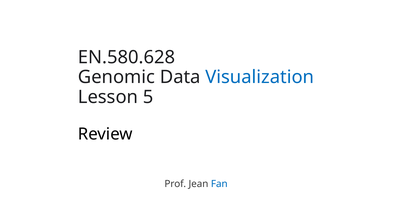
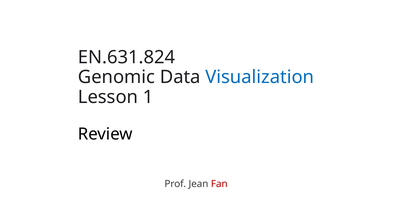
EN.580.628: EN.580.628 -> EN.631.824 (127, 57)
5: 5 -> 1 (148, 97)
Fan colour: blue -> red (219, 184)
